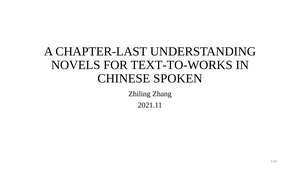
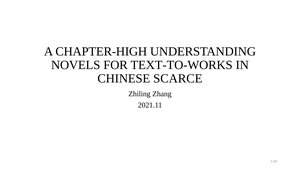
CHAPTER-LAST: CHAPTER-LAST -> CHAPTER-HIGH (101, 51)
SPOKEN: SPOKEN -> SCARCE (178, 78)
